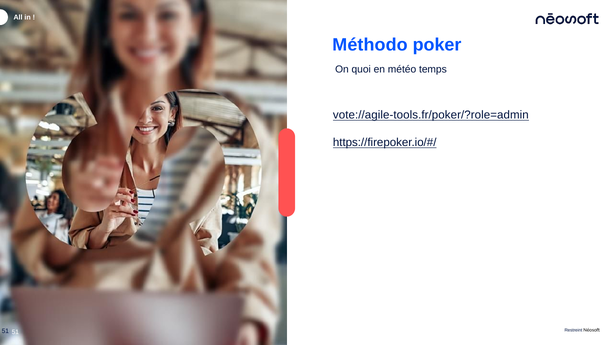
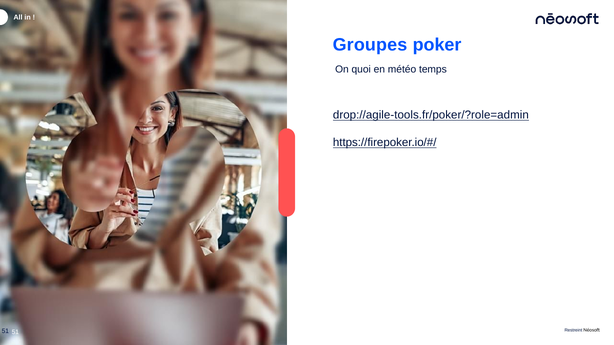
Méthodo: Méthodo -> Groupes (370, 45)
vote://agile-tools.fr/poker/?role=admin: vote://agile-tools.fr/poker/?role=admin -> drop://agile-tools.fr/poker/?role=admin (431, 115)
